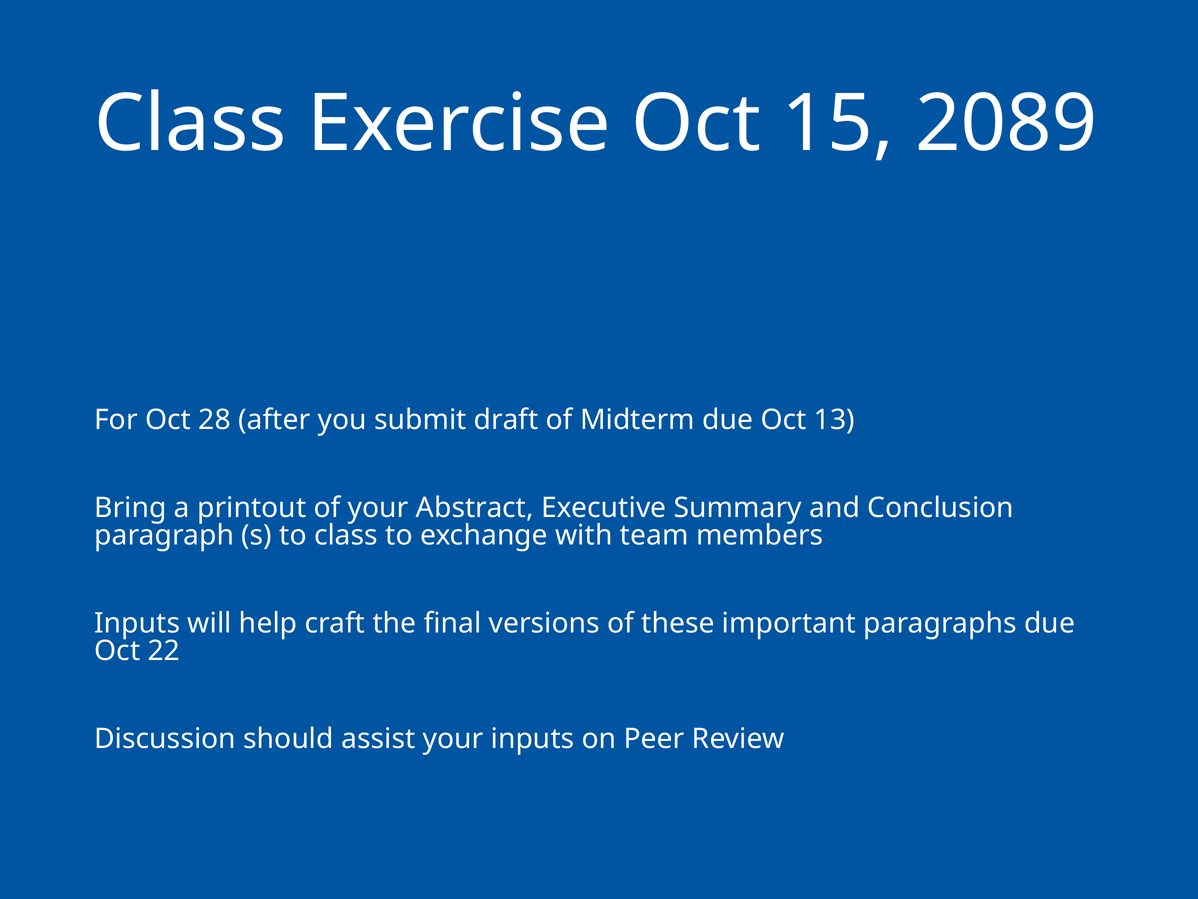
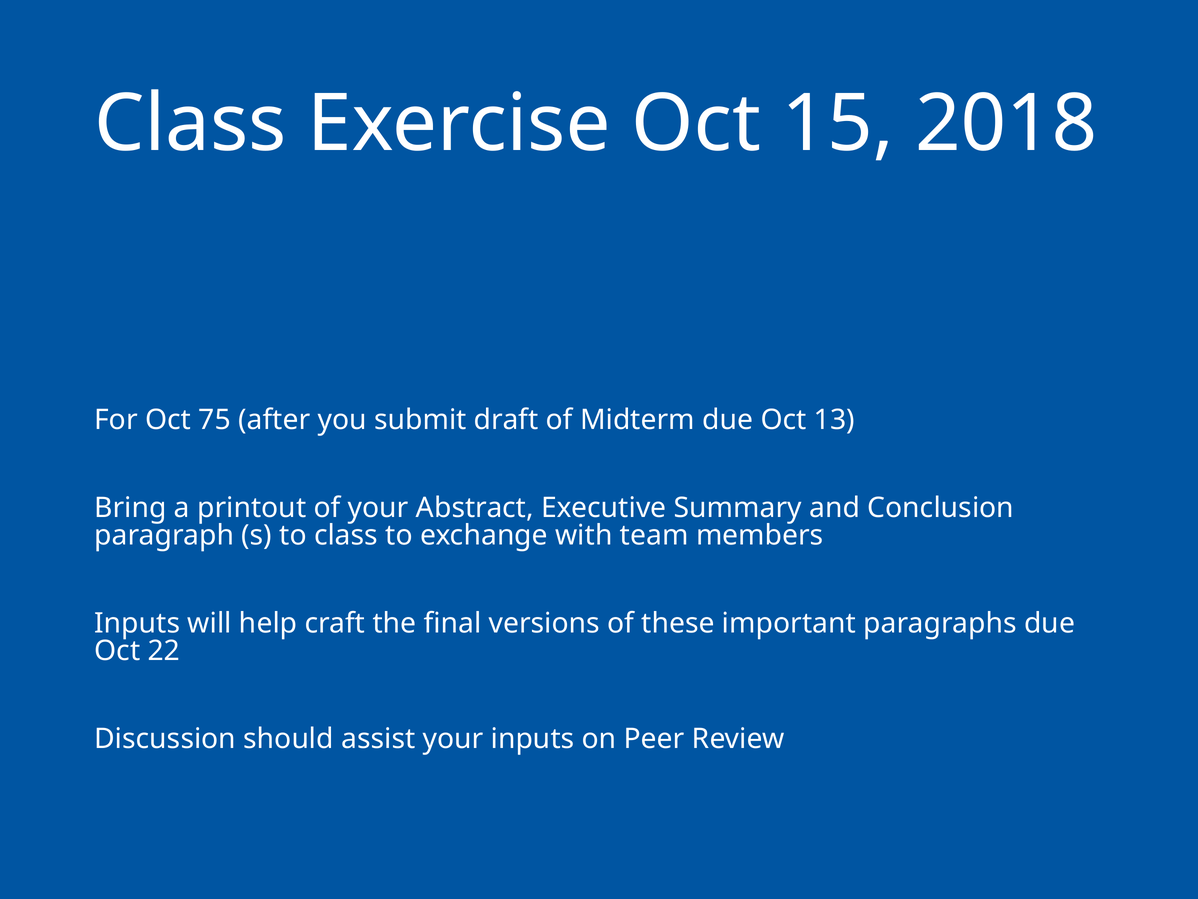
2089: 2089 -> 2018 (1006, 124)
28: 28 -> 75 (215, 420)
